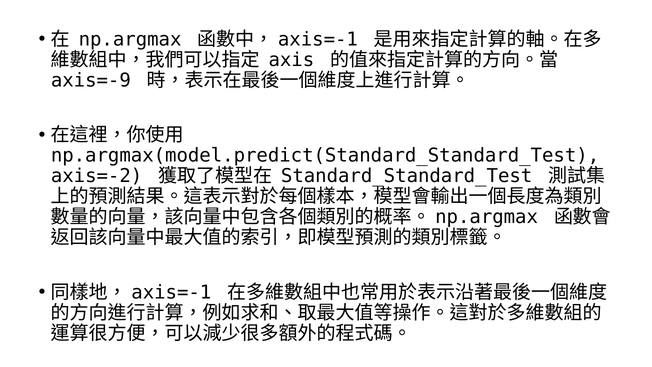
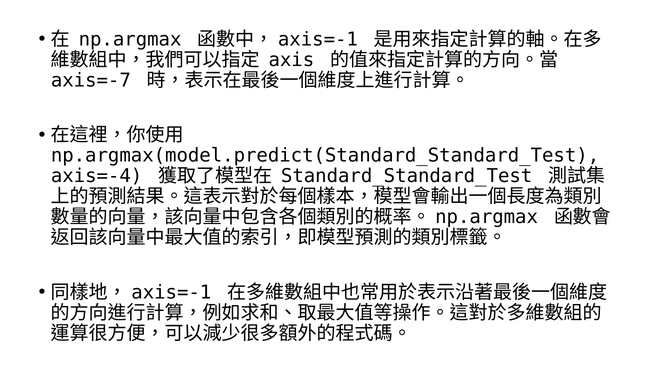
axis=-9: axis=-9 -> axis=-7 (91, 80)
axis=-2: axis=-2 -> axis=-4 (97, 176)
